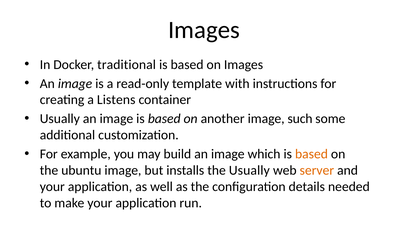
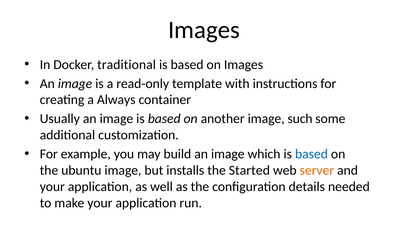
Listens: Listens -> Always (116, 100)
based colour: orange -> blue (311, 154)
the Usually: Usually -> Started (249, 171)
